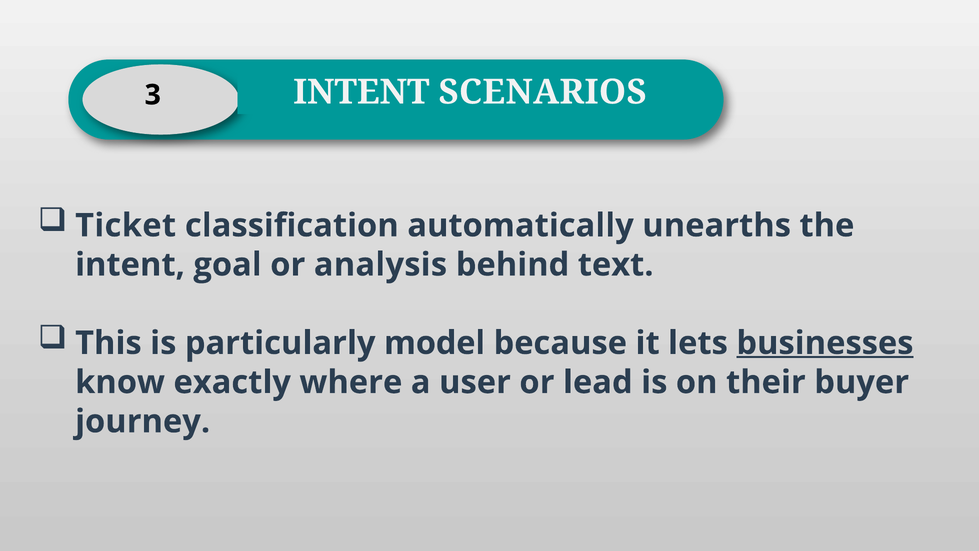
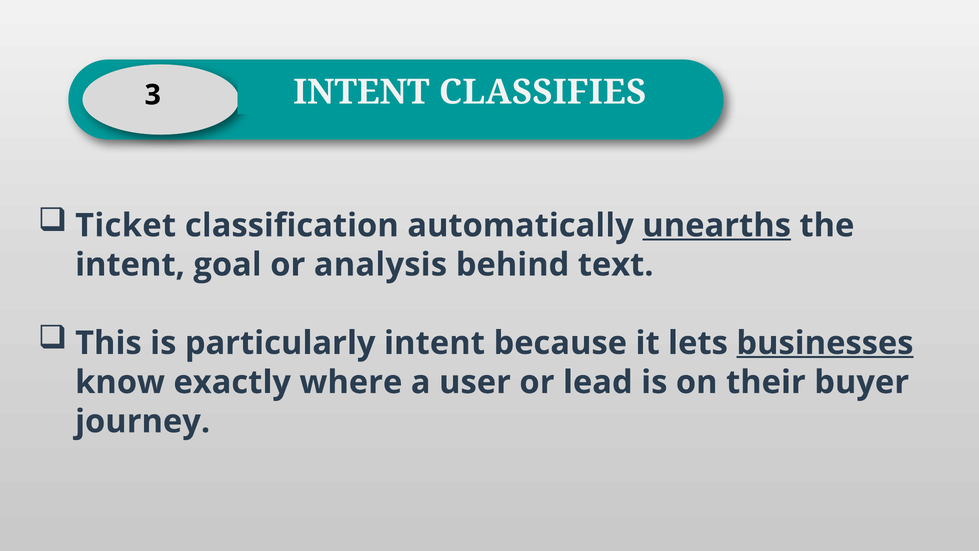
SCENARIOS: SCENARIOS -> CLASSIFIES (543, 92)
unearths underline: none -> present (717, 225)
particularly model: model -> intent (434, 343)
